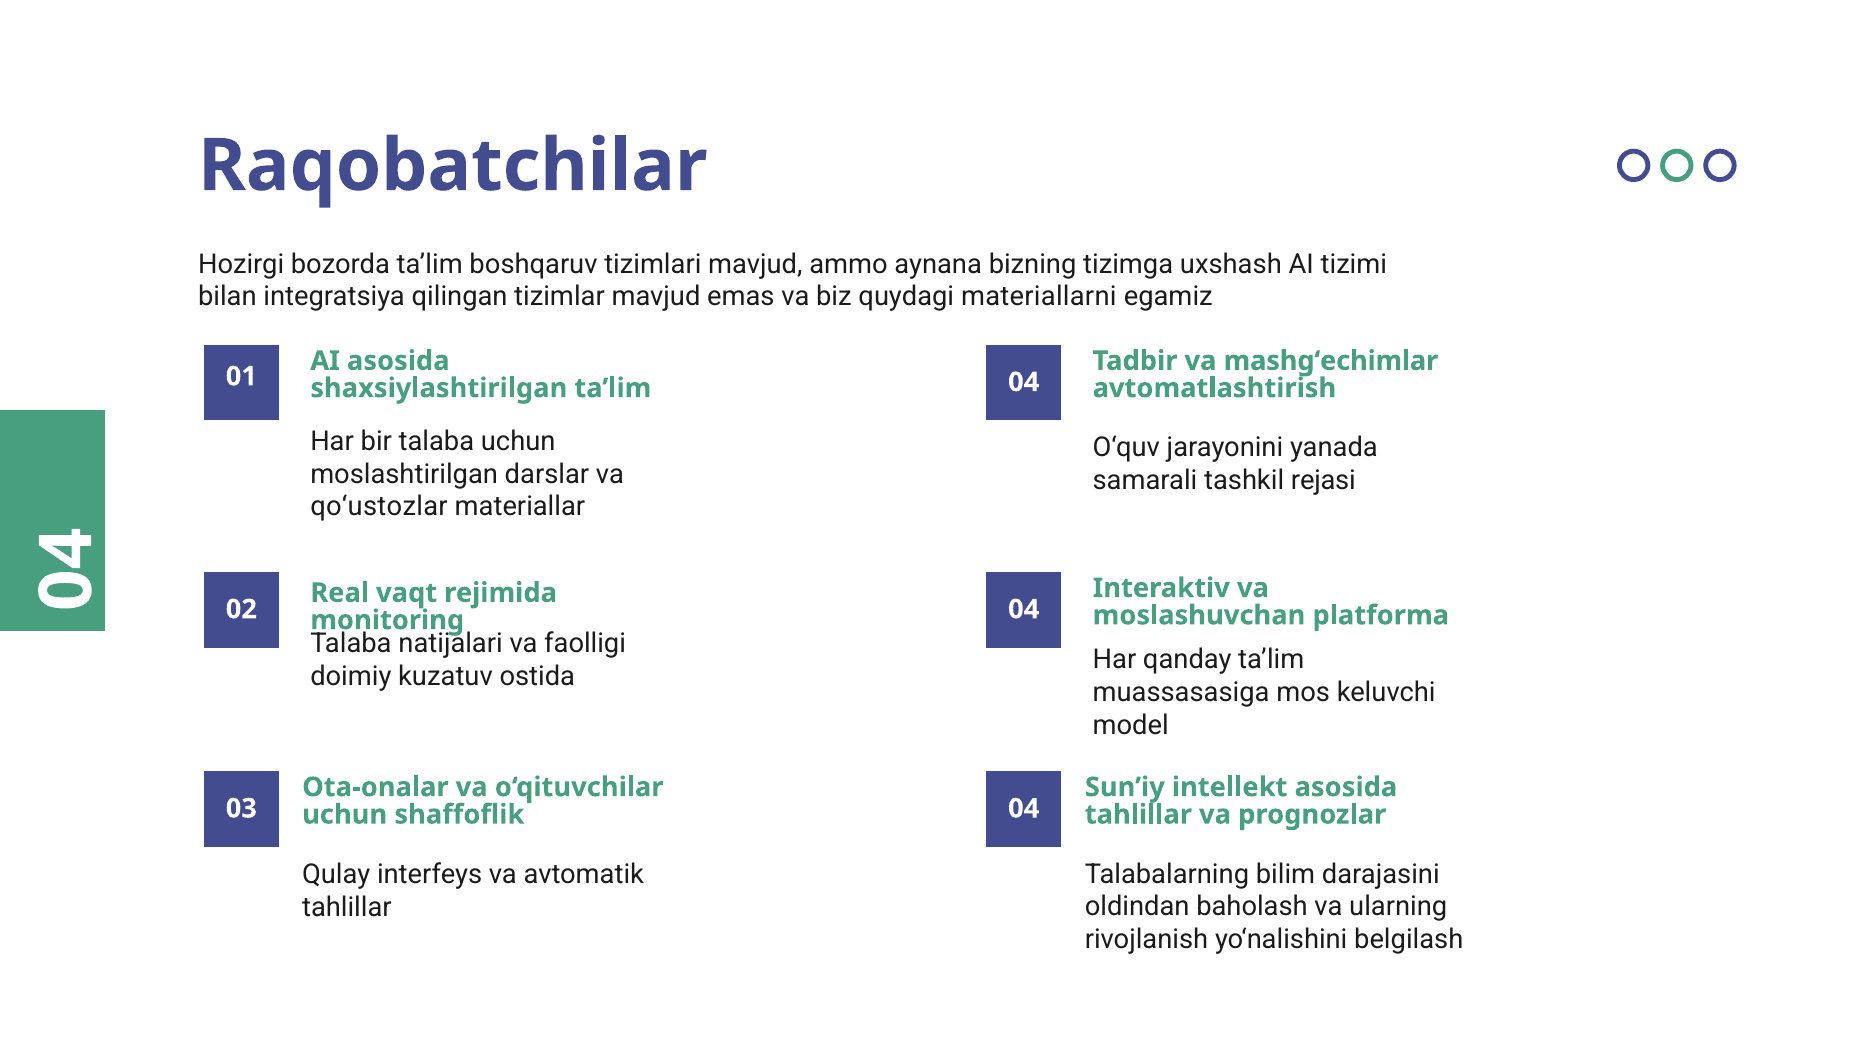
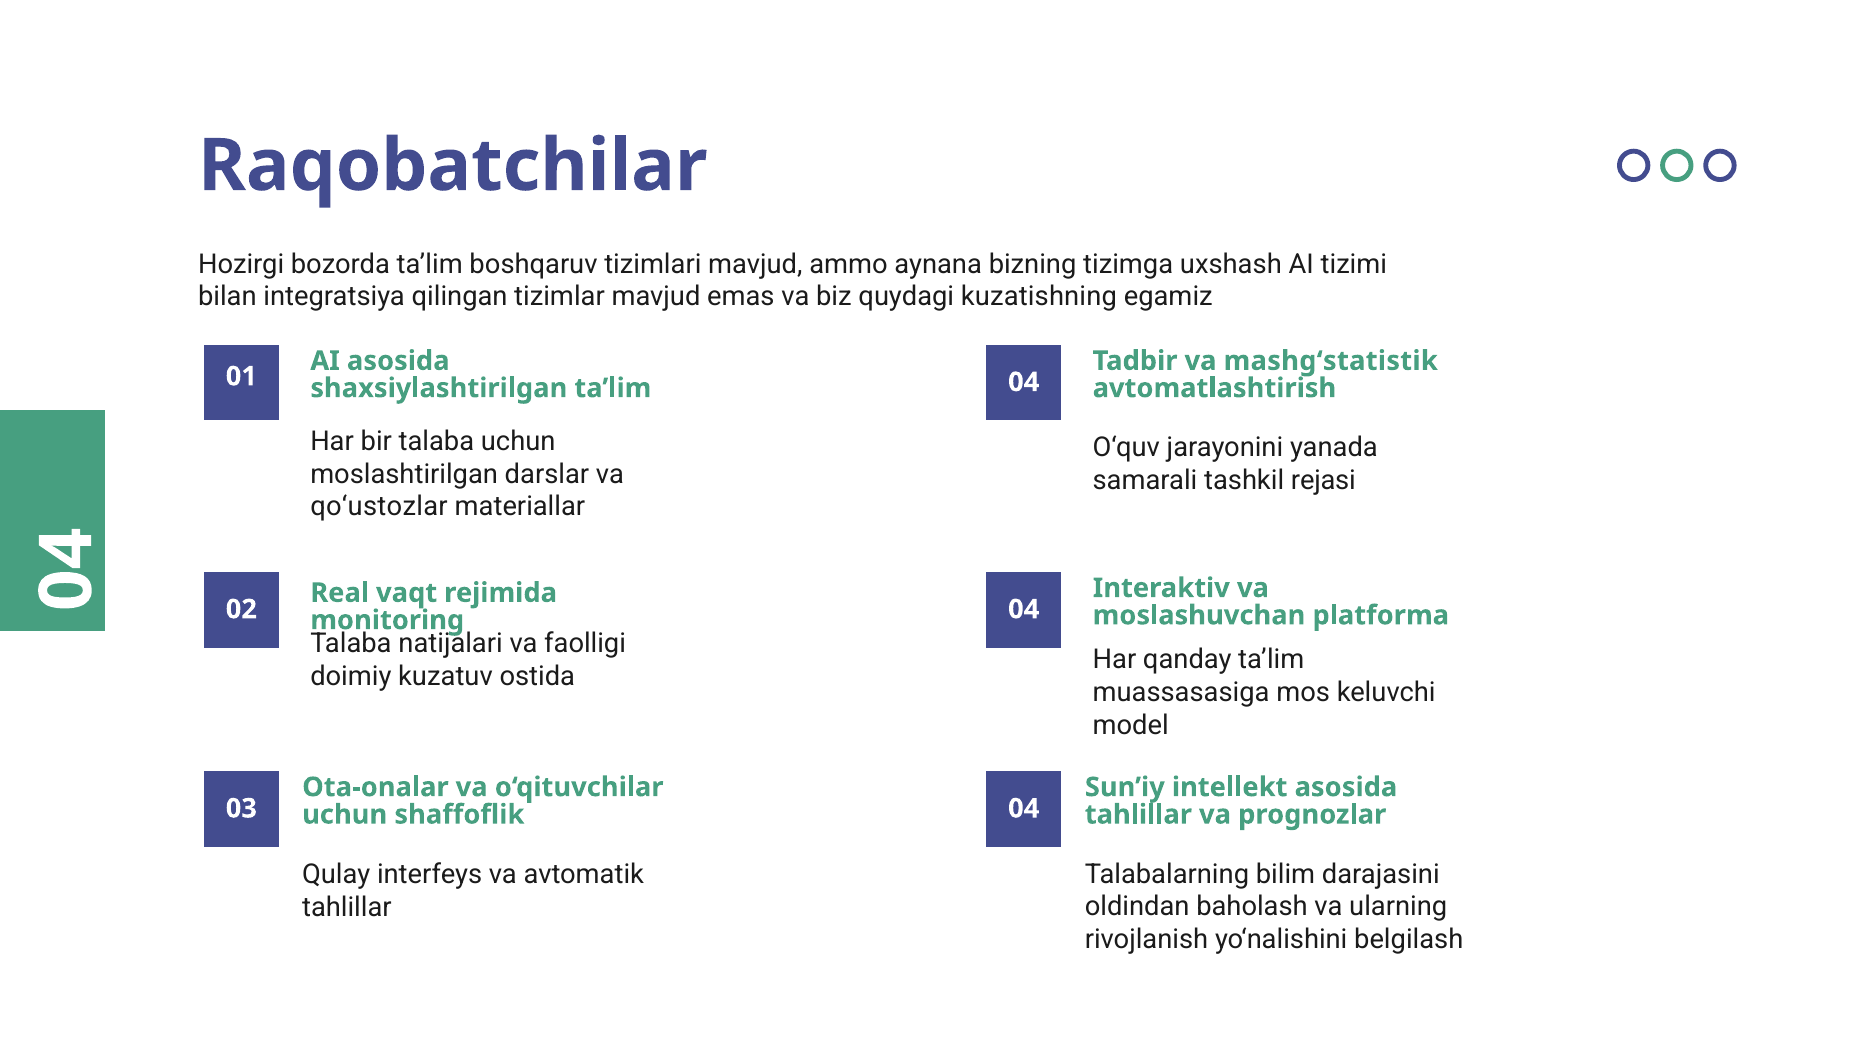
materiallarni: materiallarni -> kuzatishning (1039, 297)
mashg‘echimlar: mashg‘echimlar -> mashg‘statistik (1331, 361)
